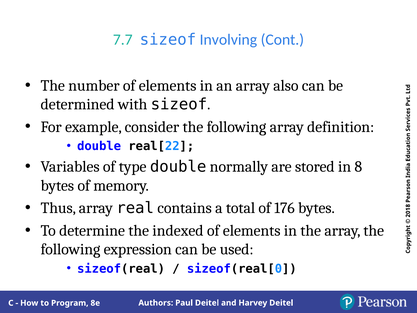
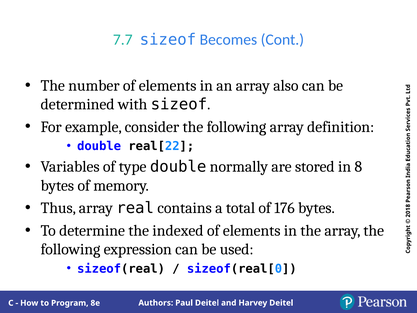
Involving: Involving -> Becomes (228, 40)
